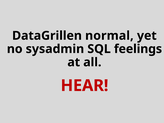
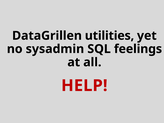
normal: normal -> utilities (109, 36)
HEAR: HEAR -> HELP (84, 86)
